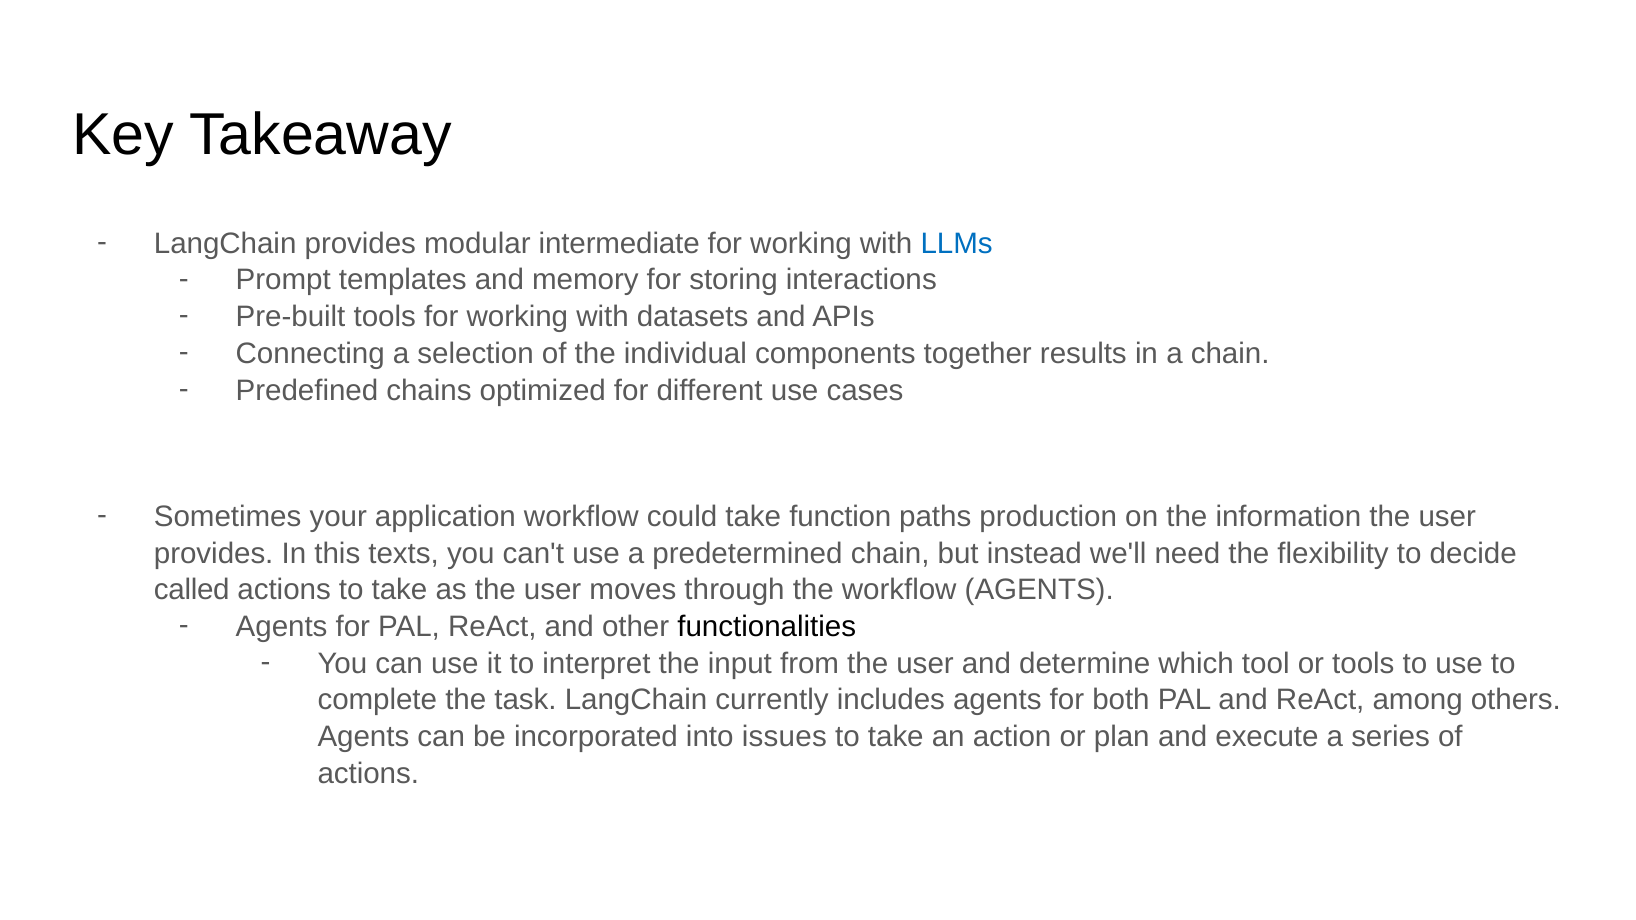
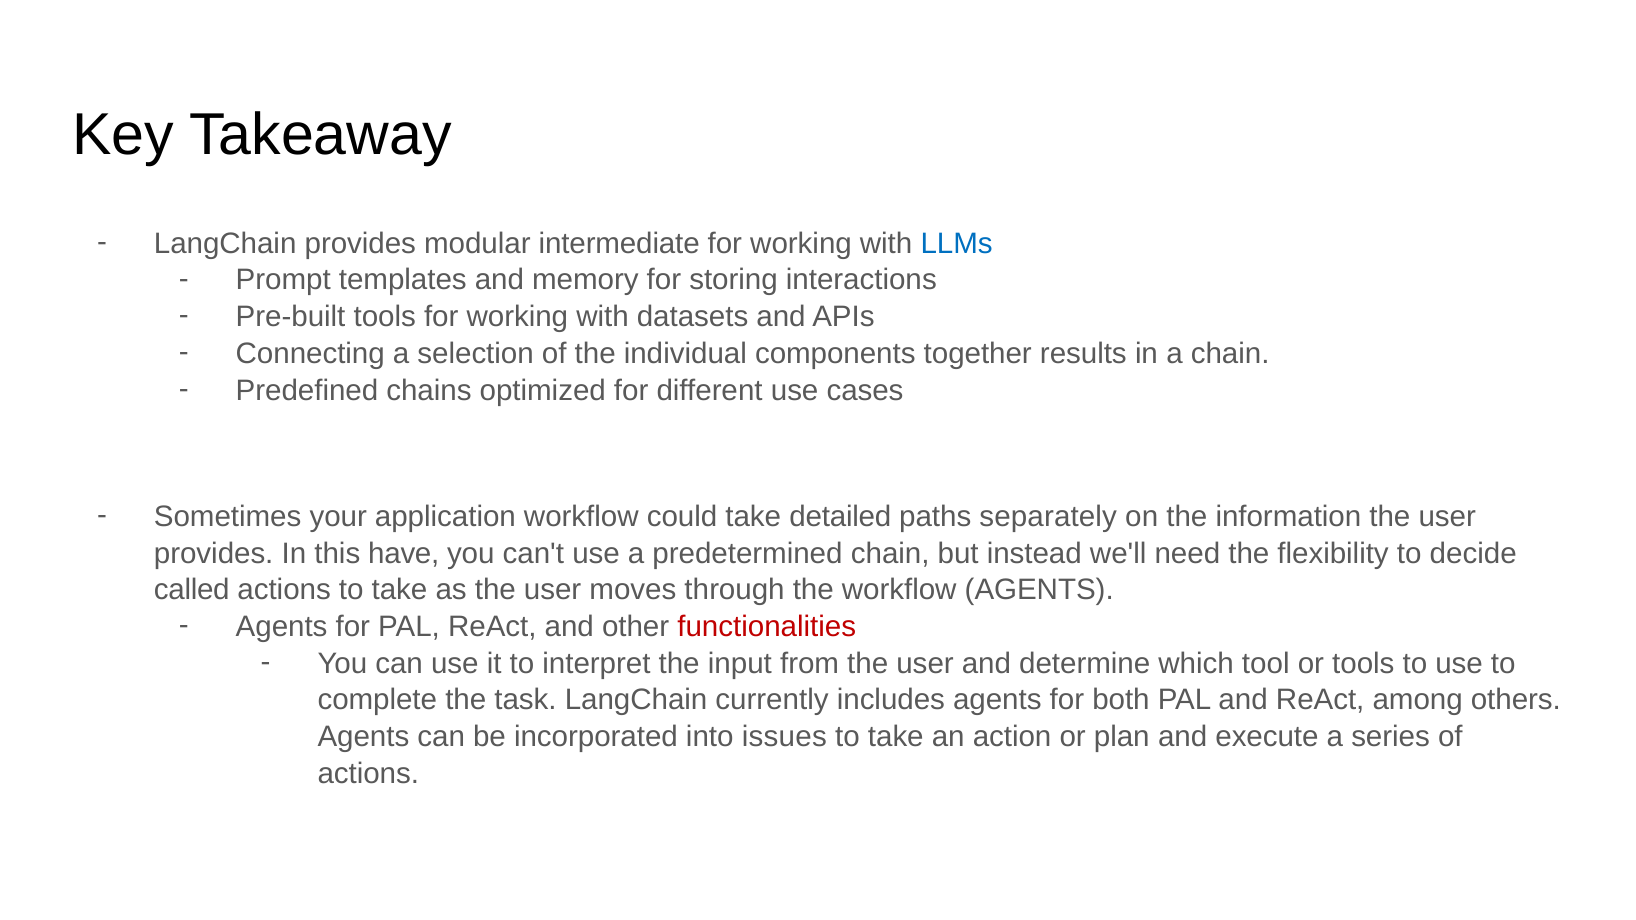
function: function -> detailed (840, 517)
production: production -> separately (1048, 517)
texts: texts -> have (404, 554)
functionalities colour: black -> red (767, 627)
